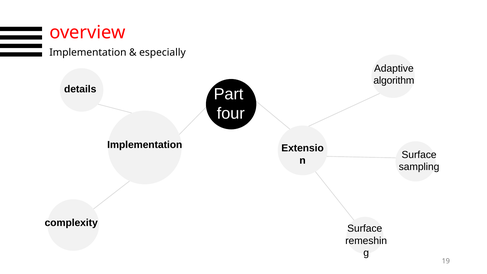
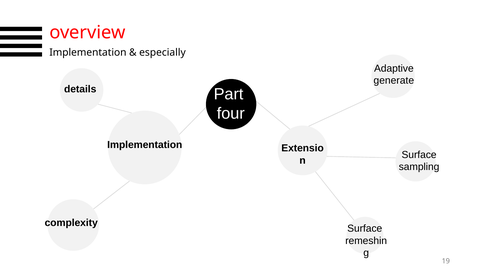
algorithm: algorithm -> generate (394, 81)
